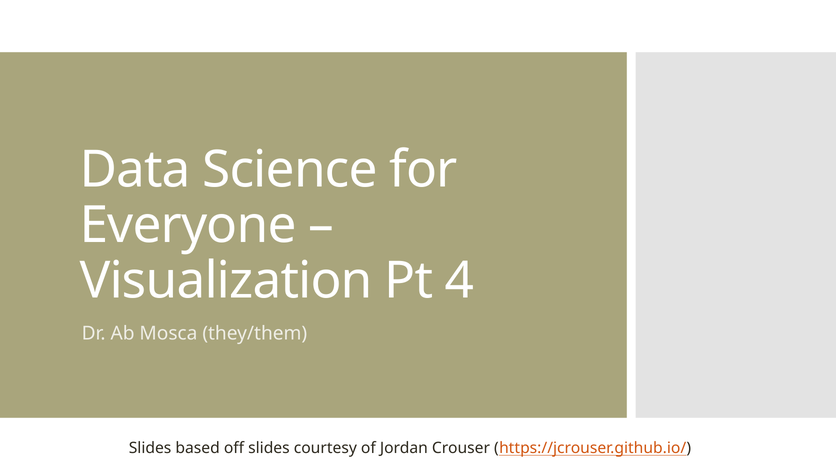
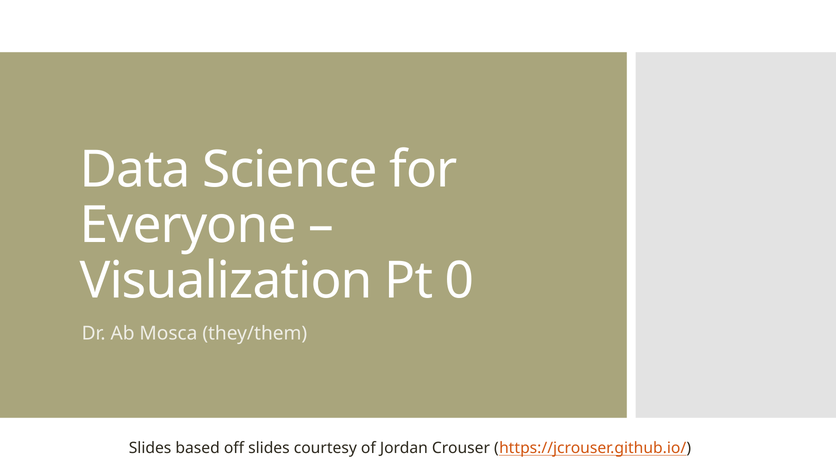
4: 4 -> 0 (460, 281)
